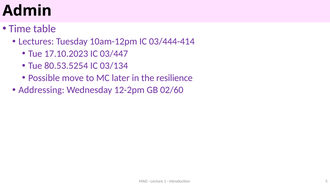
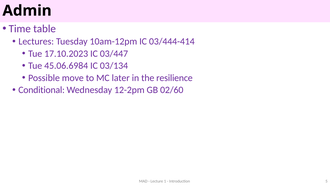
80.53.5254: 80.53.5254 -> 45.06.6984 (66, 66)
Addressing: Addressing -> Conditional (42, 90)
